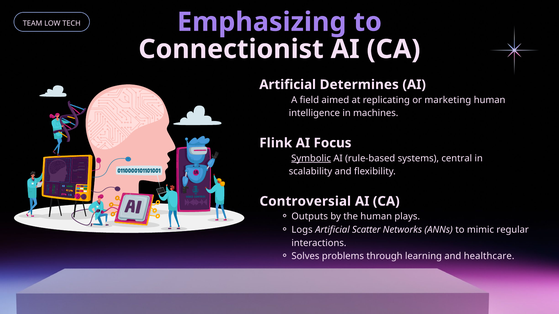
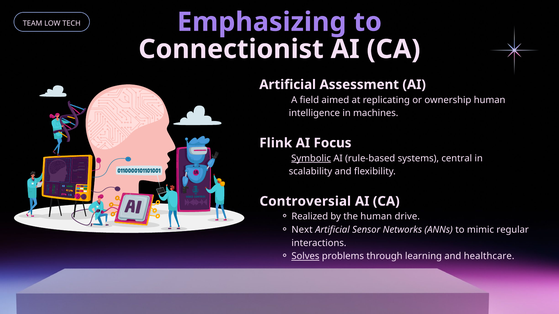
Determines: Determines -> Assessment (359, 85)
marketing: marketing -> ownership (448, 100)
Outputs: Outputs -> Realized (310, 217)
plays: plays -> drive (407, 217)
Logs: Logs -> Next (302, 230)
Scatter: Scatter -> Sensor (366, 230)
Solves underline: none -> present (305, 257)
